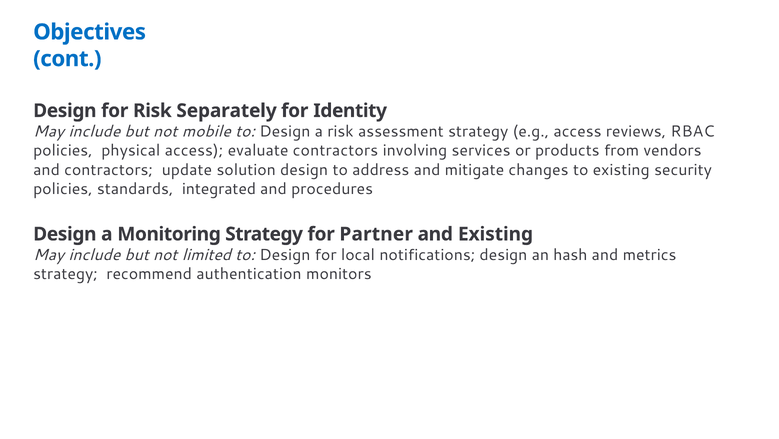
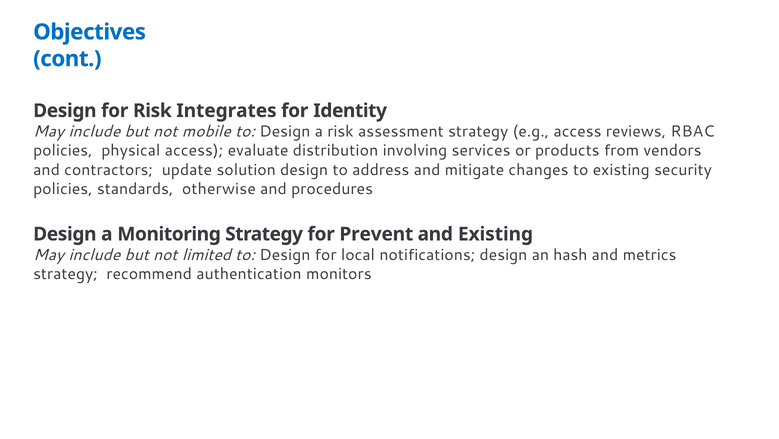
Separately: Separately -> Integrates (227, 111)
evaluate contractors: contractors -> distribution (335, 150)
integrated: integrated -> otherwise (219, 189)
Partner: Partner -> Prevent (376, 234)
